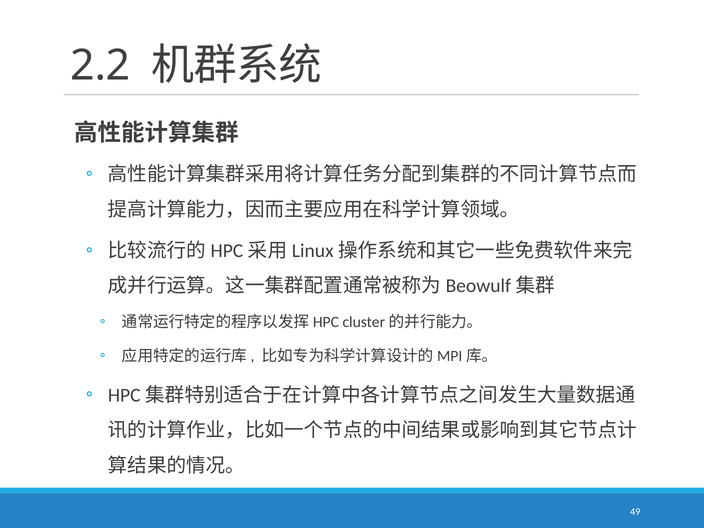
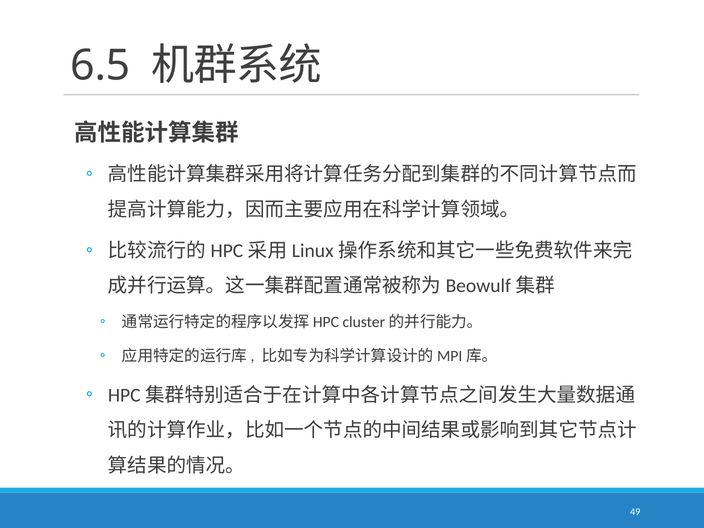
2.2: 2.2 -> 6.5 (100, 65)
